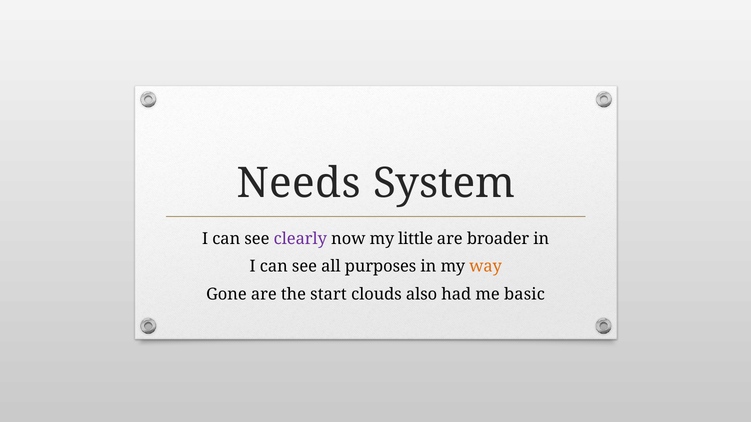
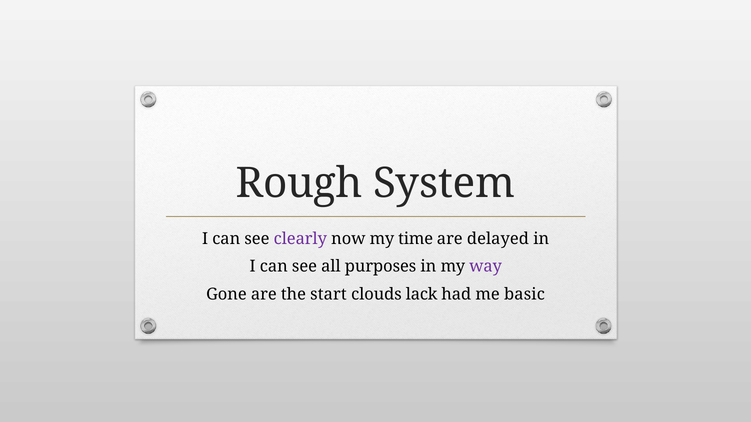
Needs: Needs -> Rough (299, 183)
little: little -> time (416, 239)
broader: broader -> delayed (498, 239)
way colour: orange -> purple (486, 267)
also: also -> lack (422, 295)
